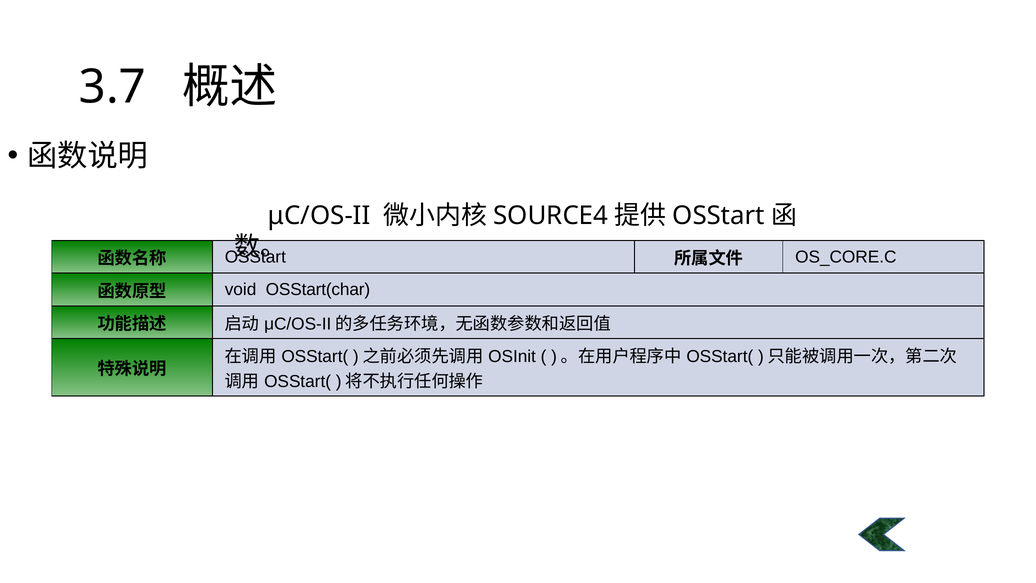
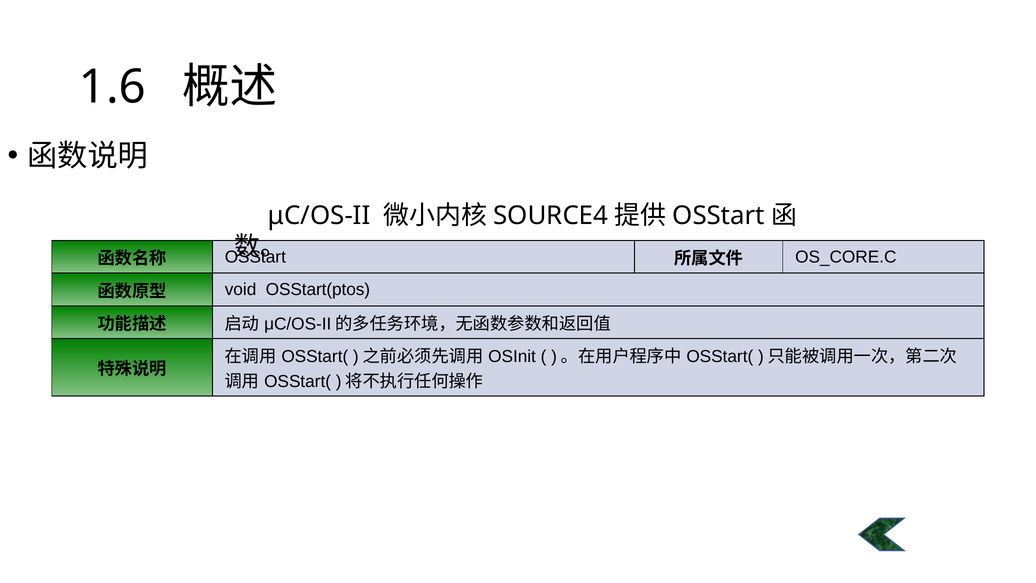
3.7: 3.7 -> 1.6 (112, 87)
OSStart(char: OSStart(char -> OSStart(ptos (318, 290)
